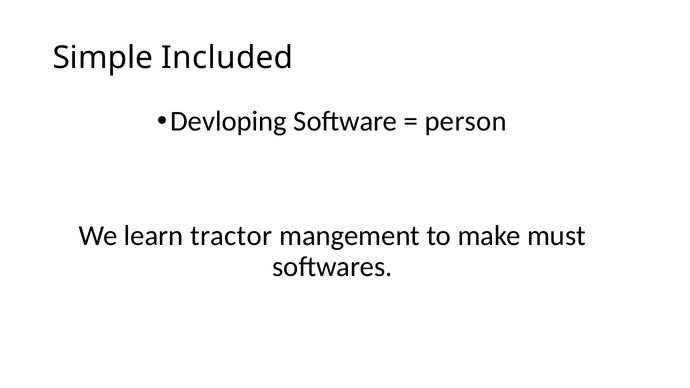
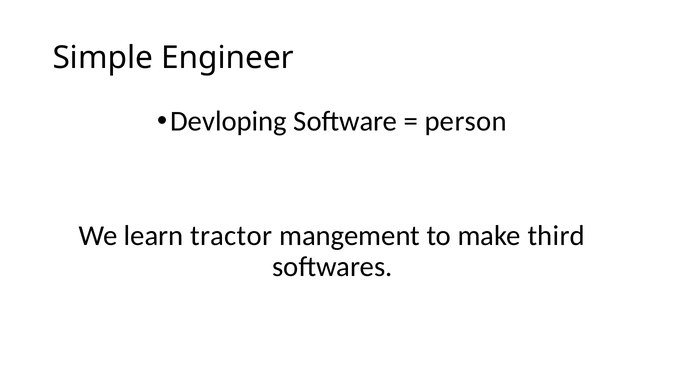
Included: Included -> Engineer (228, 58)
must: must -> third (556, 236)
